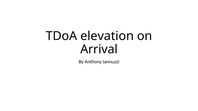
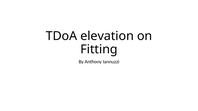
Arrival: Arrival -> Fitting (99, 49)
